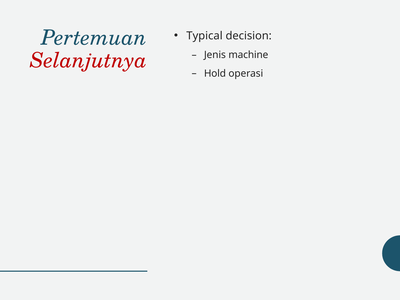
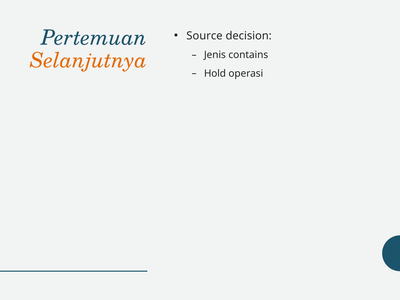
Typical: Typical -> Source (204, 36)
machine: machine -> contains (248, 55)
Selanjutnya colour: red -> orange (88, 61)
